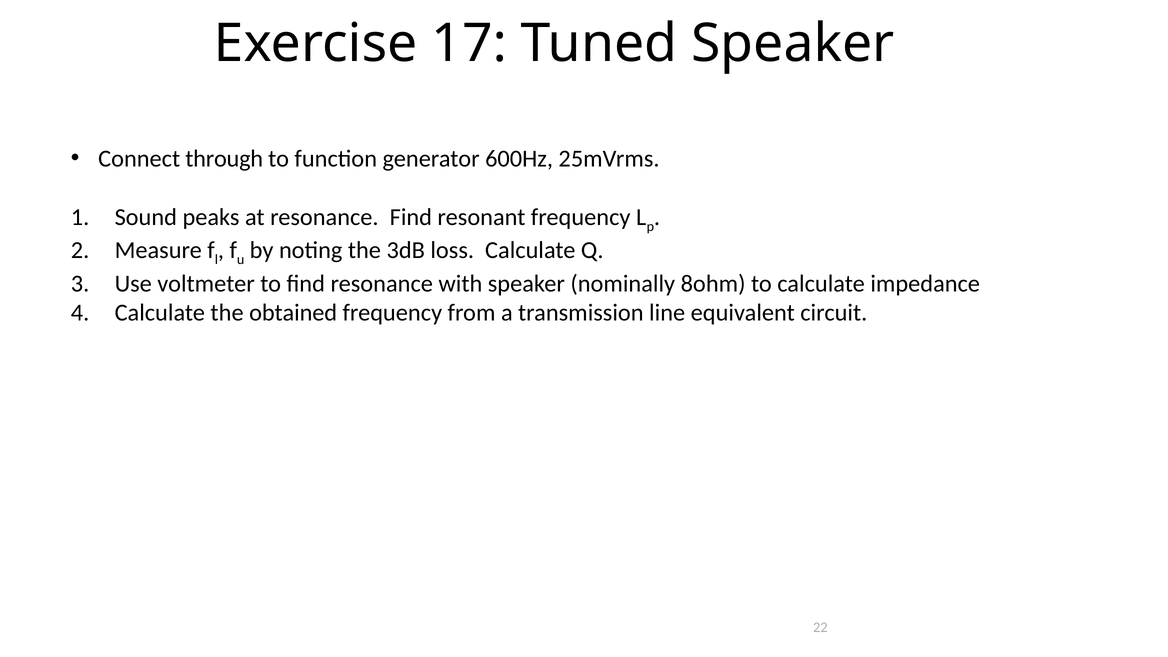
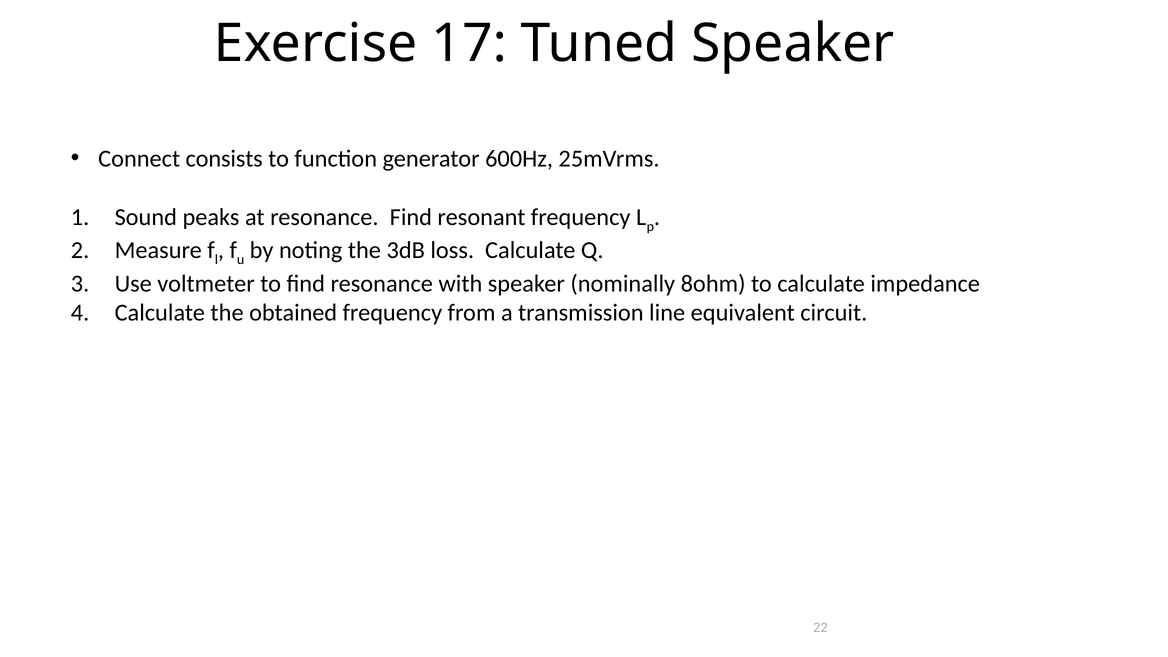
through: through -> consists (224, 159)
